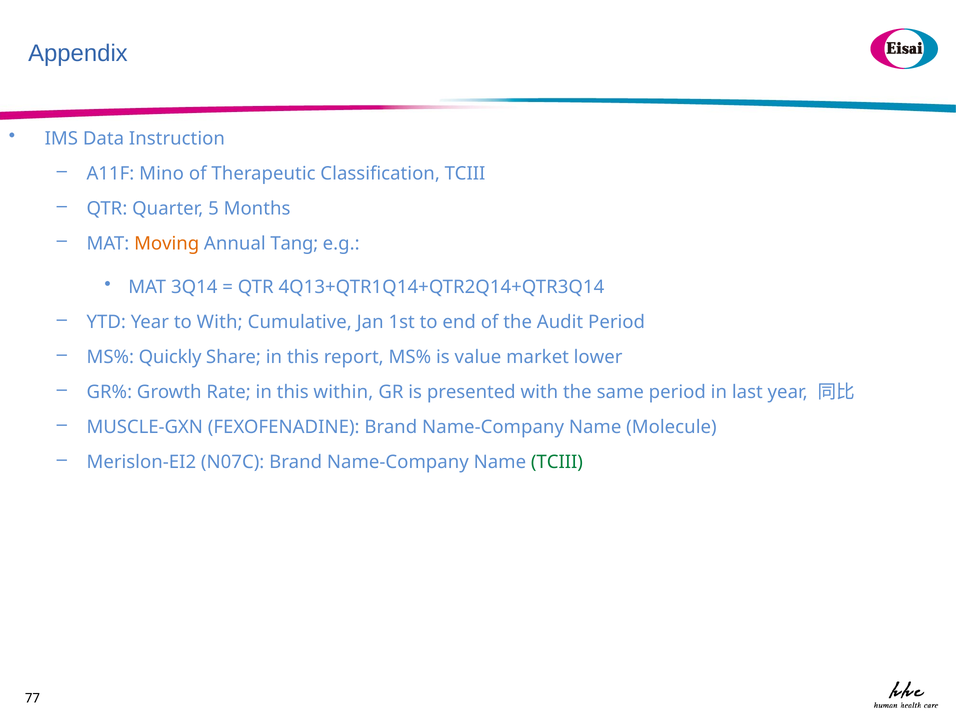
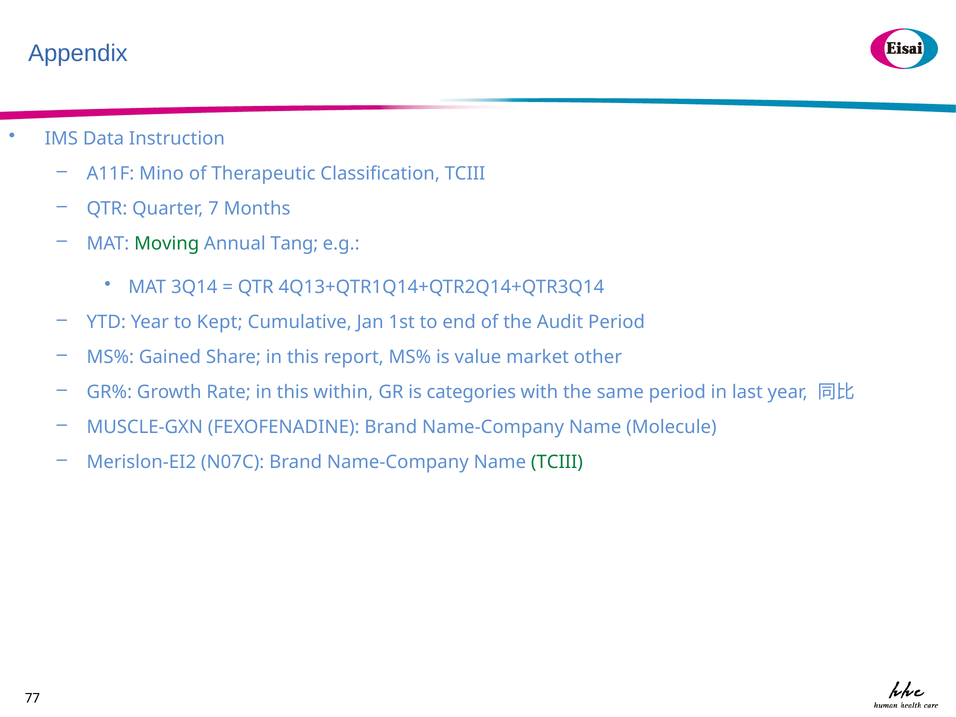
5: 5 -> 7 (213, 208)
Moving colour: orange -> green (167, 243)
to With: With -> Kept (220, 322)
Quickly: Quickly -> Gained (170, 357)
lower: lower -> other (598, 357)
presented: presented -> categories (471, 392)
